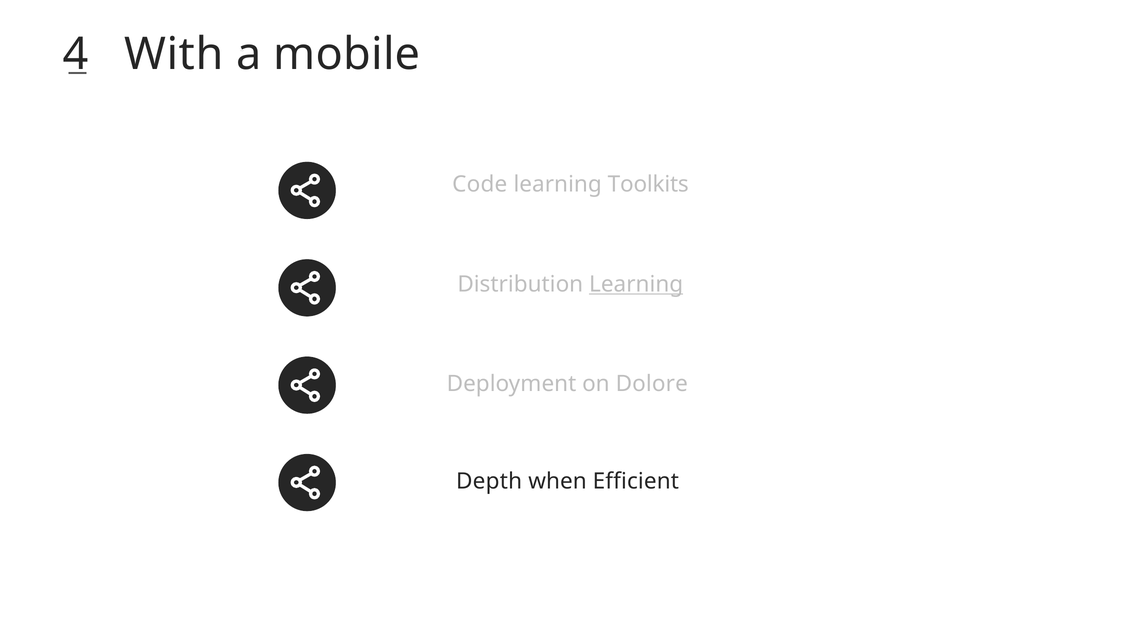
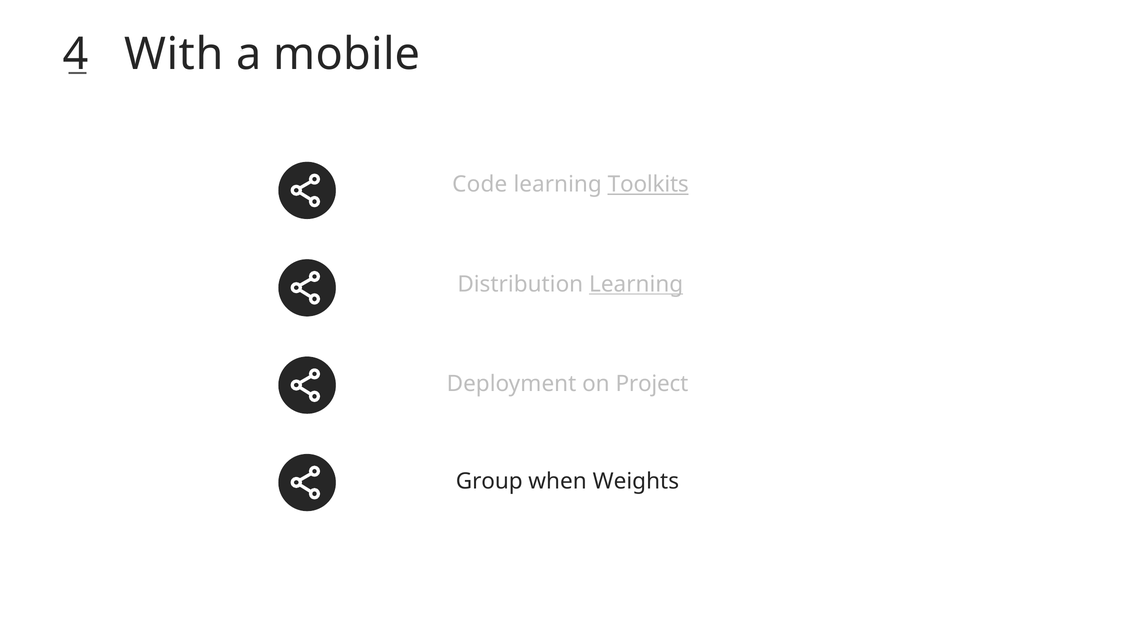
Toolkits underline: none -> present (648, 185)
on Dolore: Dolore -> Project (652, 384)
Depth: Depth -> Group (489, 481)
Efficient: Efficient -> Weights (636, 481)
